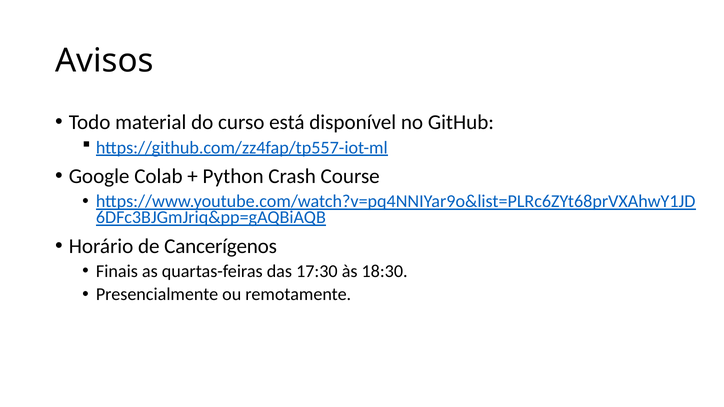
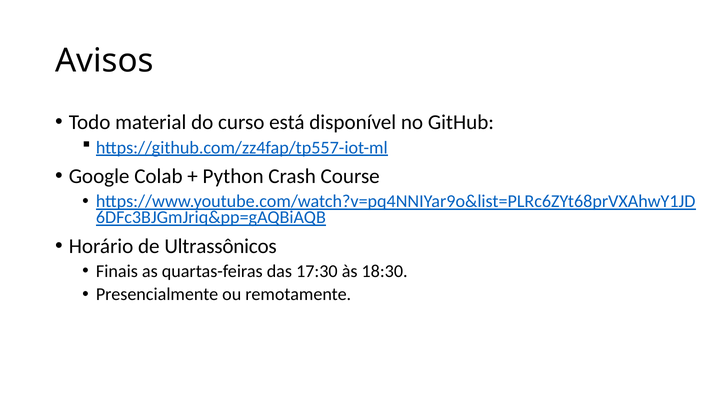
Cancerígenos: Cancerígenos -> Ultrassônicos (221, 246)
